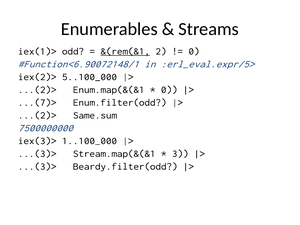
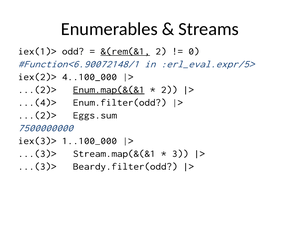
5..100_000: 5..100_000 -> 4..100_000 (89, 77)
Enum.map(&(&1 underline: none -> present (109, 90)
0: 0 -> 2 (169, 90)
...(7)>: ...(7)> -> ...(4)> (37, 102)
Same.sum: Same.sum -> Eggs.sum (95, 115)
